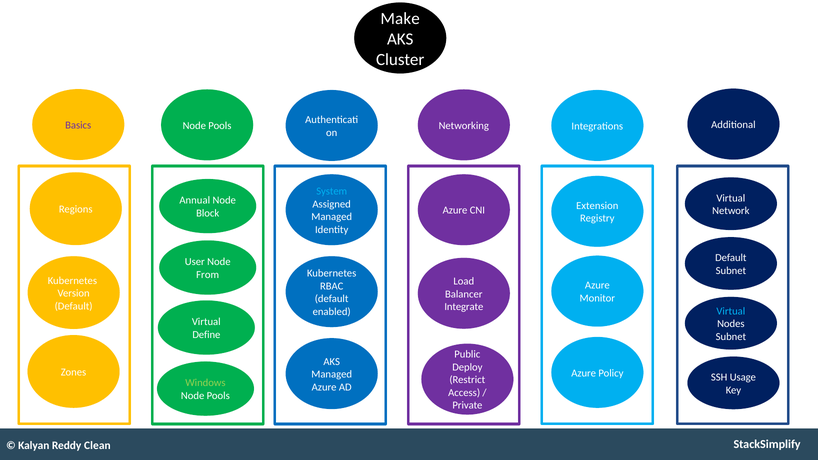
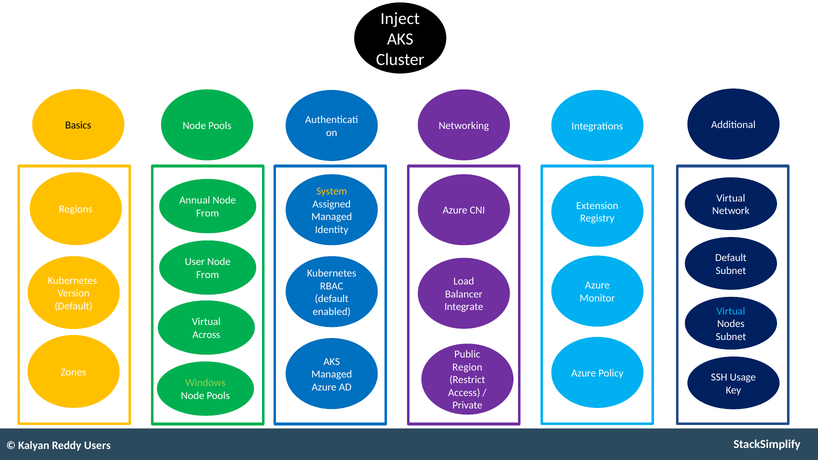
Make: Make -> Inject (400, 19)
Basics colour: purple -> black (78, 125)
System colour: light blue -> yellow (332, 191)
Block: Block -> From (208, 213)
Define: Define -> Across (206, 335)
Deploy: Deploy -> Region (467, 367)
Clean: Clean -> Users (97, 446)
